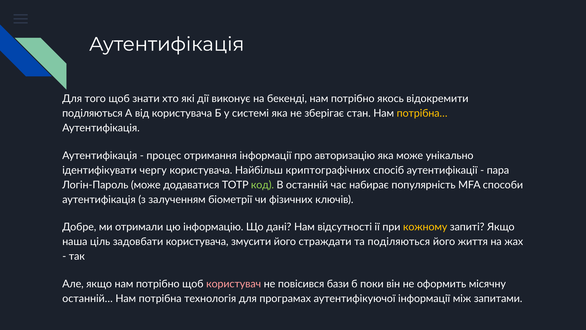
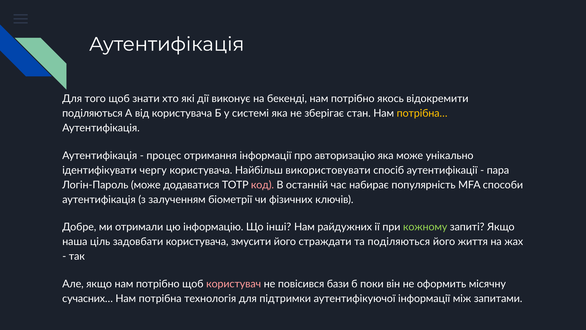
криптографічних: криптографічних -> використовувати (328, 170)
код colour: light green -> pink (262, 185)
дані: дані -> інші (279, 227)
відсутності: відсутності -> райдужних (345, 227)
кожному colour: yellow -> light green (425, 227)
останній…: останній… -> сучасних… (88, 298)
програмах: програмах -> підтримки (285, 298)
